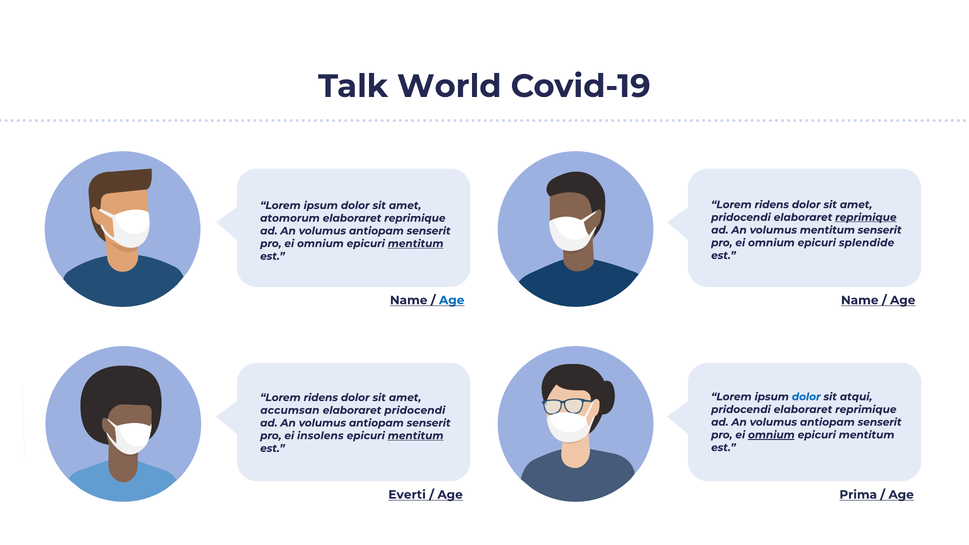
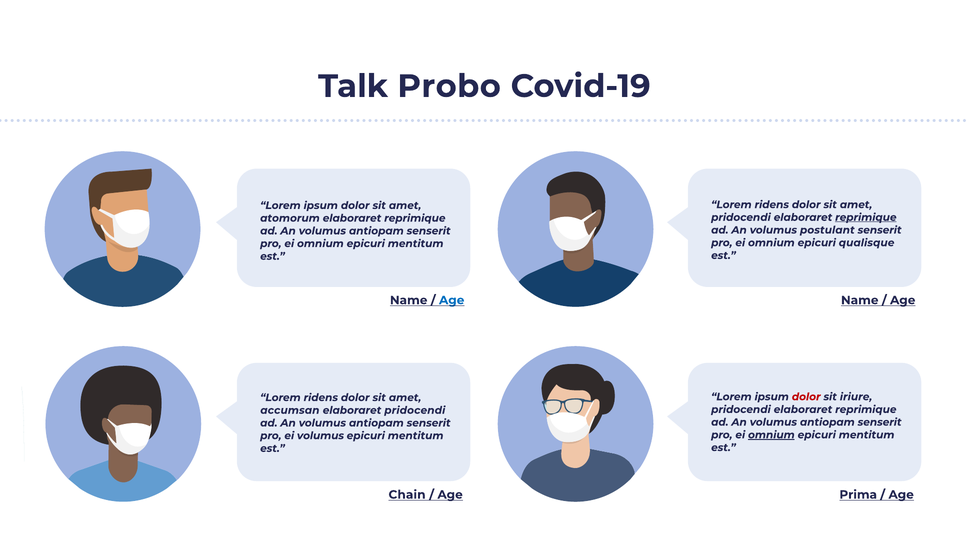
World: World -> Probo (449, 86)
volumus mentitum: mentitum -> postulant (827, 230)
splendide: splendide -> qualisque (867, 243)
mentitum underline: present -> none (416, 244)
dolor colour: blue -> red (806, 397)
atqui: atqui -> iriure (856, 397)
ei insolens: insolens -> volumus (320, 436)
mentitum underline: present -> none (416, 436)
Everti: Everti -> Chain (407, 495)
